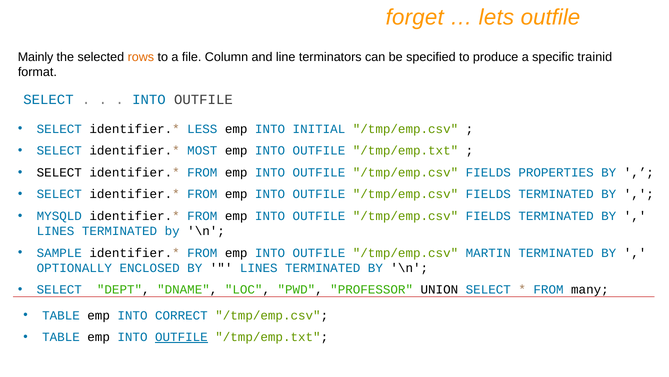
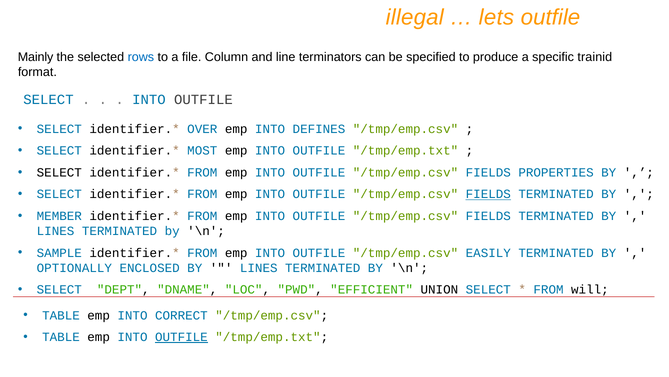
forget: forget -> illegal (415, 17)
rows colour: orange -> blue (141, 57)
LESS: LESS -> OVER (202, 129)
INITIAL: INITIAL -> DEFINES (319, 129)
FIELDS underline: none -> present (488, 194)
MYSQLD: MYSQLD -> MEMBER (59, 216)
MARTIN: MARTIN -> EASILY (488, 252)
PROFESSOR: PROFESSOR -> EFFICIENT (372, 289)
many: many -> will (590, 289)
